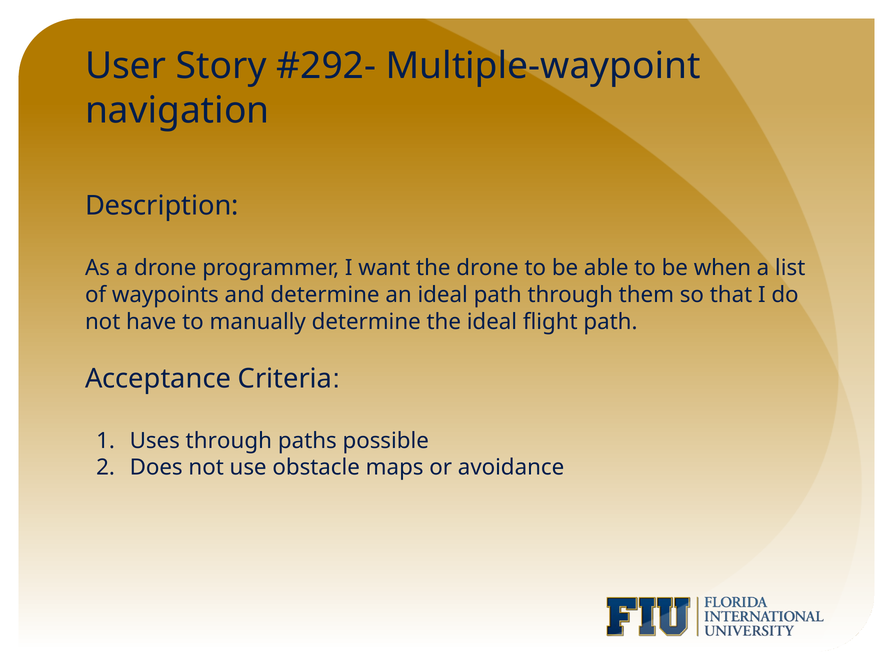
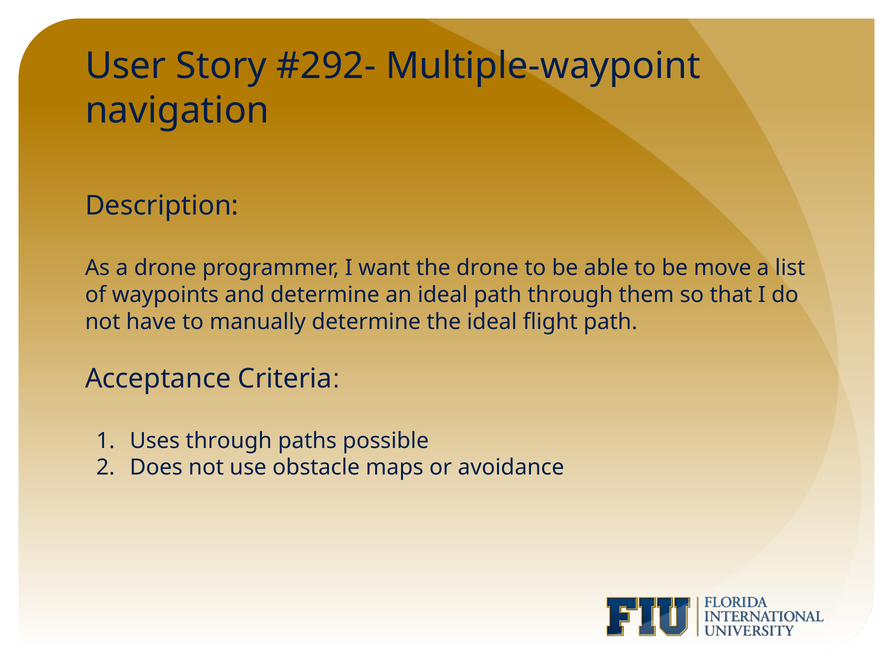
when: when -> move (723, 268)
